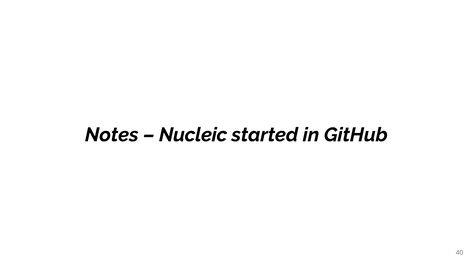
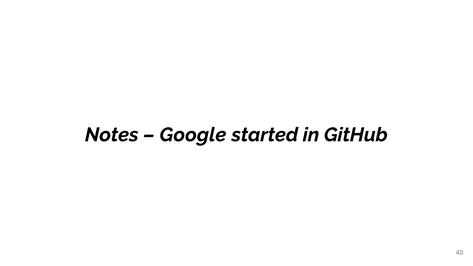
Nucleic: Nucleic -> Google (193, 135)
